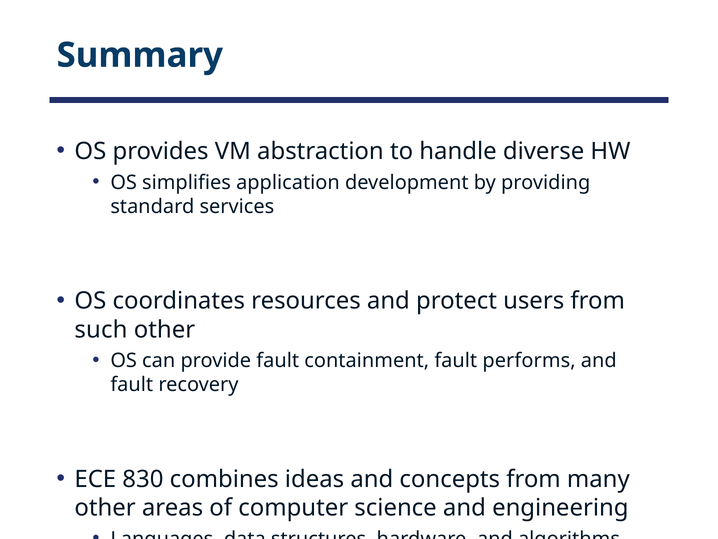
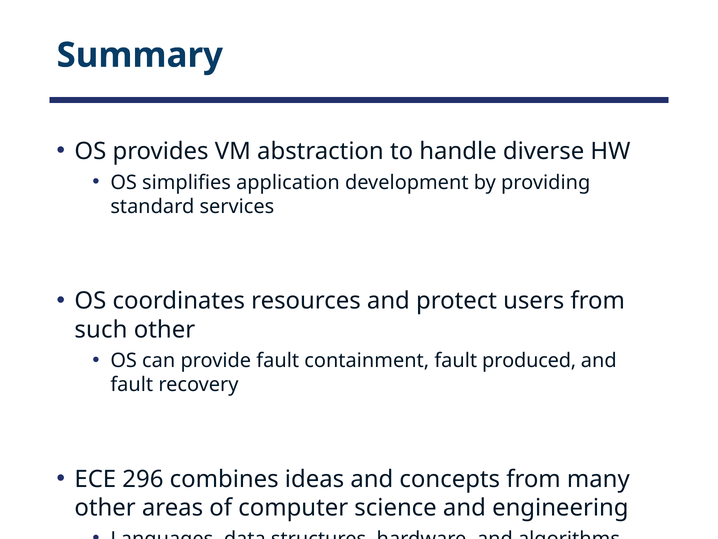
performs: performs -> produced (529, 360)
830: 830 -> 296 (143, 479)
